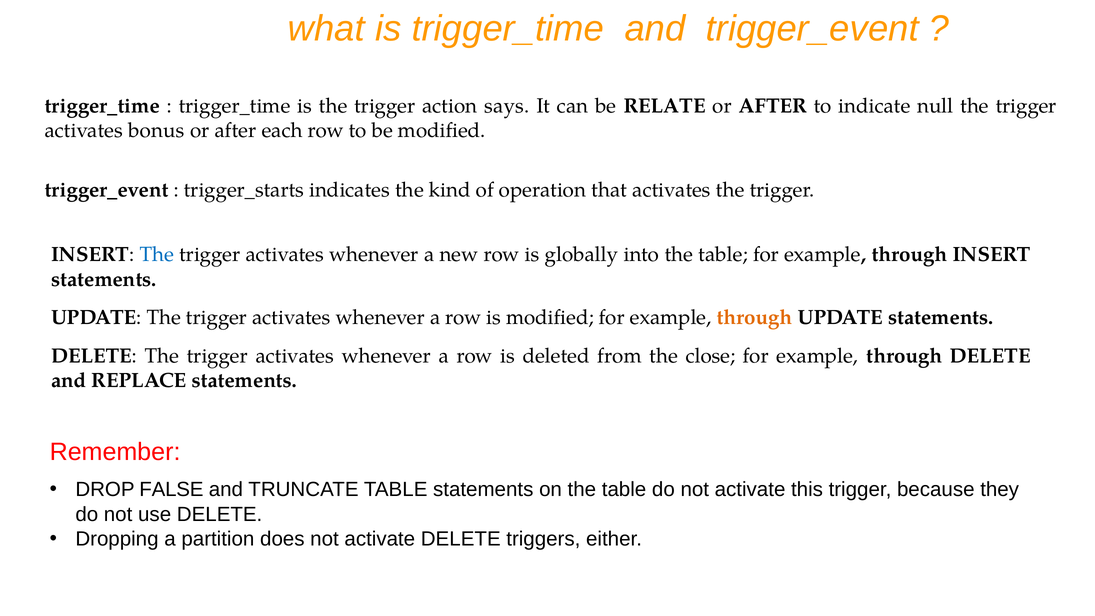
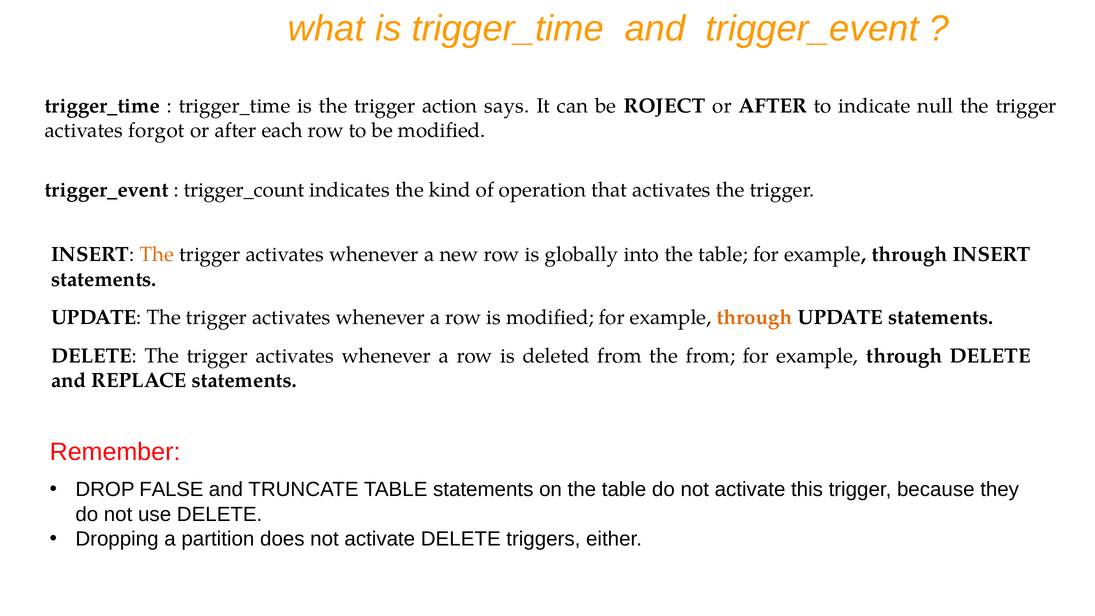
RELATE: RELATE -> ROJECT (665, 106)
bonus: bonus -> forgot (156, 131)
trigger_starts: trigger_starts -> trigger_count (244, 190)
The colour: blue -> orange (157, 255)
the close: close -> from (711, 356)
